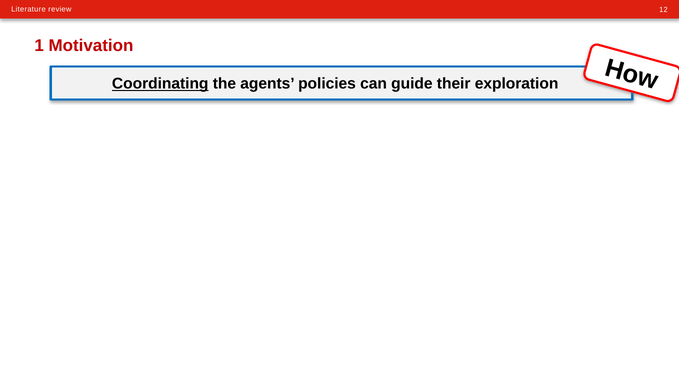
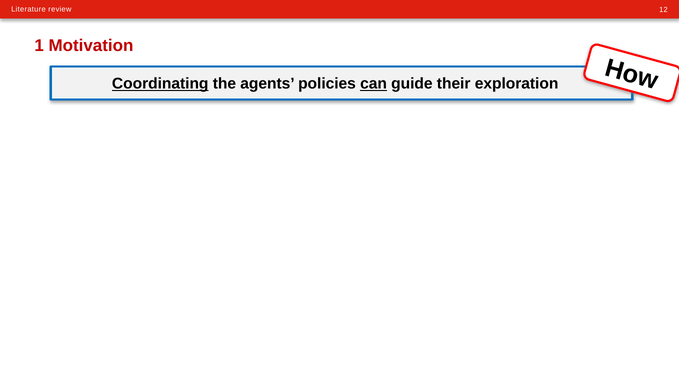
can underline: none -> present (374, 84)
